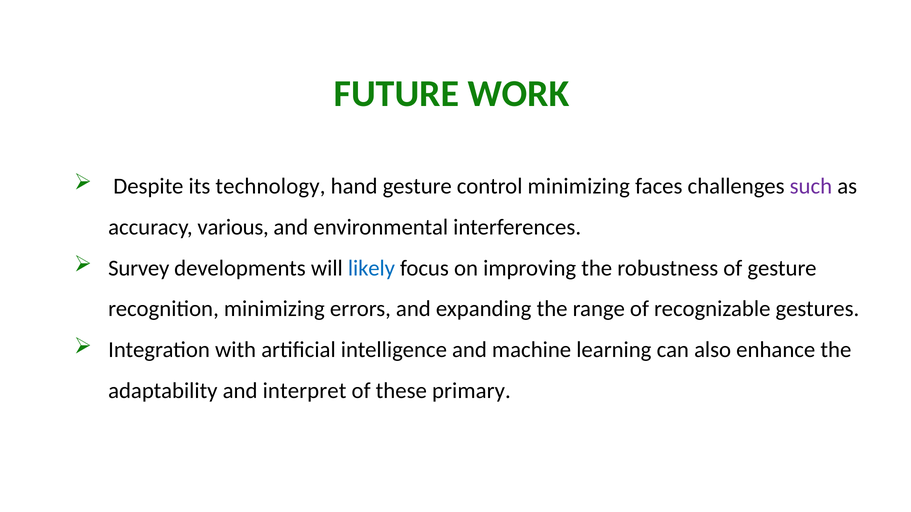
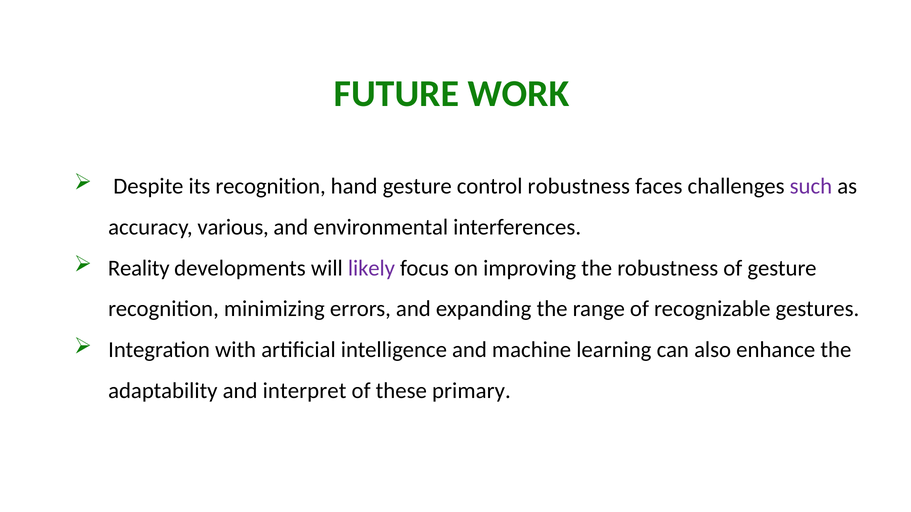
its technology: technology -> recognition (271, 186)
control minimizing: minimizing -> robustness (579, 186)
Survey: Survey -> Reality (139, 268)
likely colour: blue -> purple (371, 268)
